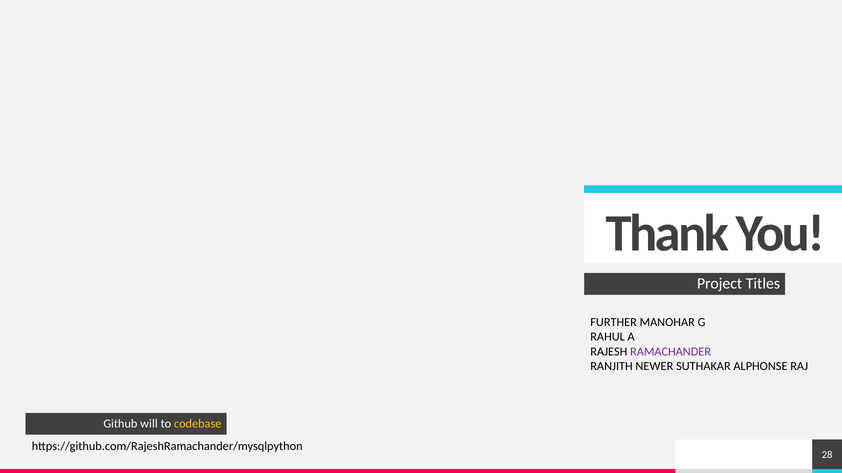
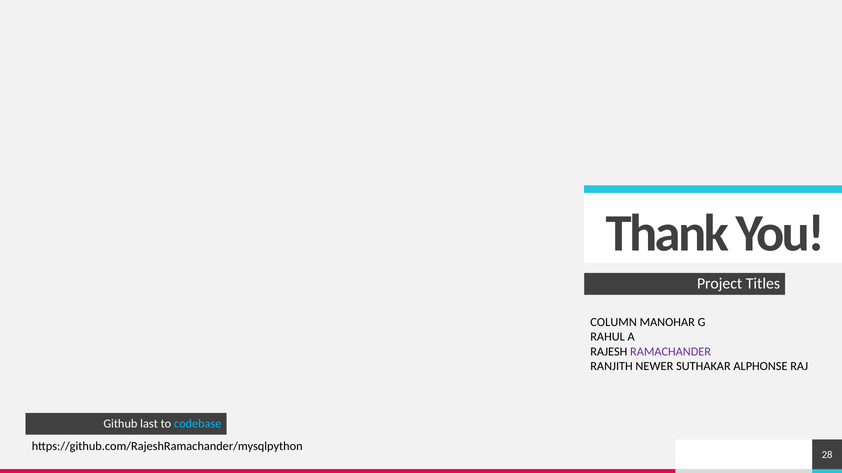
FURTHER: FURTHER -> COLUMN (614, 323)
will: will -> last (149, 424)
codebase colour: yellow -> light blue (198, 424)
